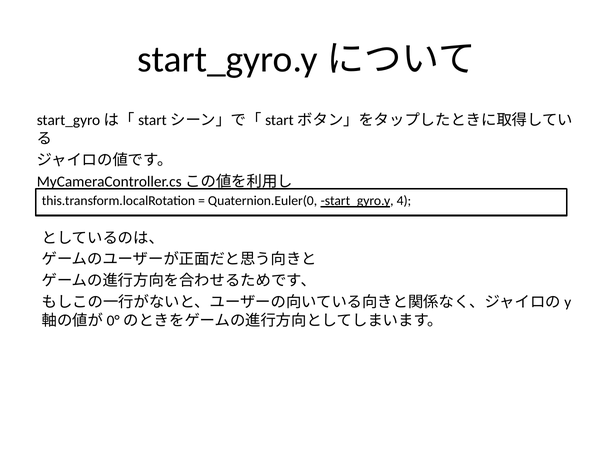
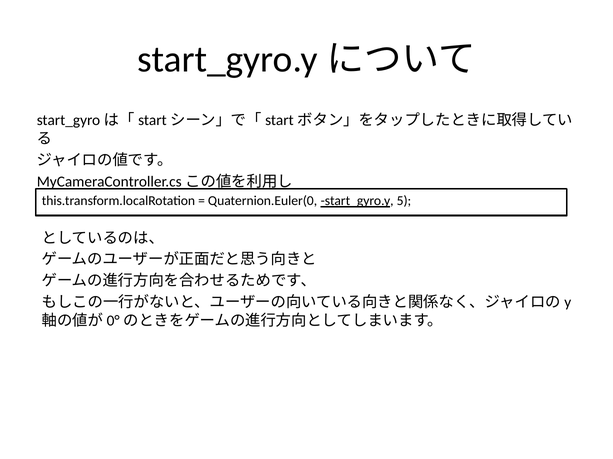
4: 4 -> 5 (404, 201)
